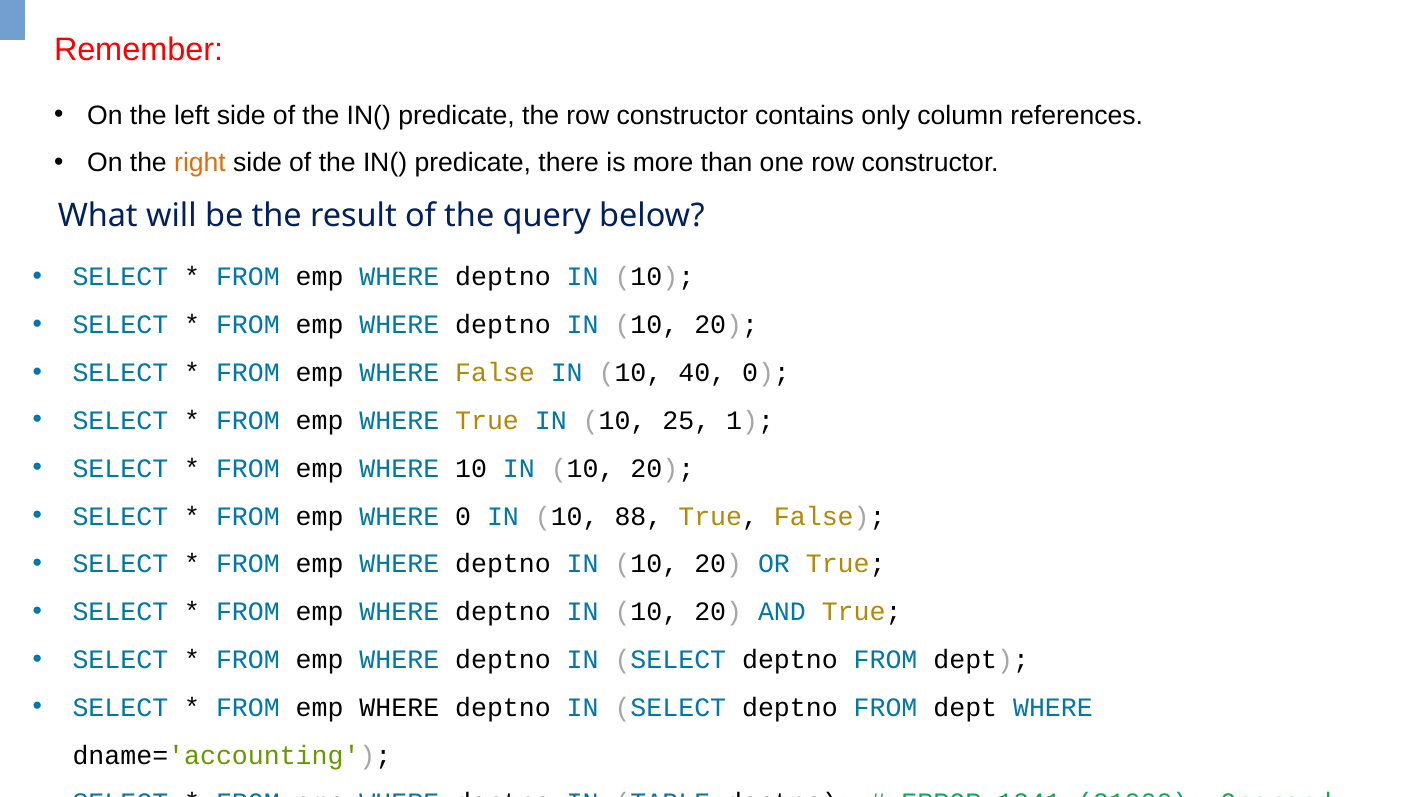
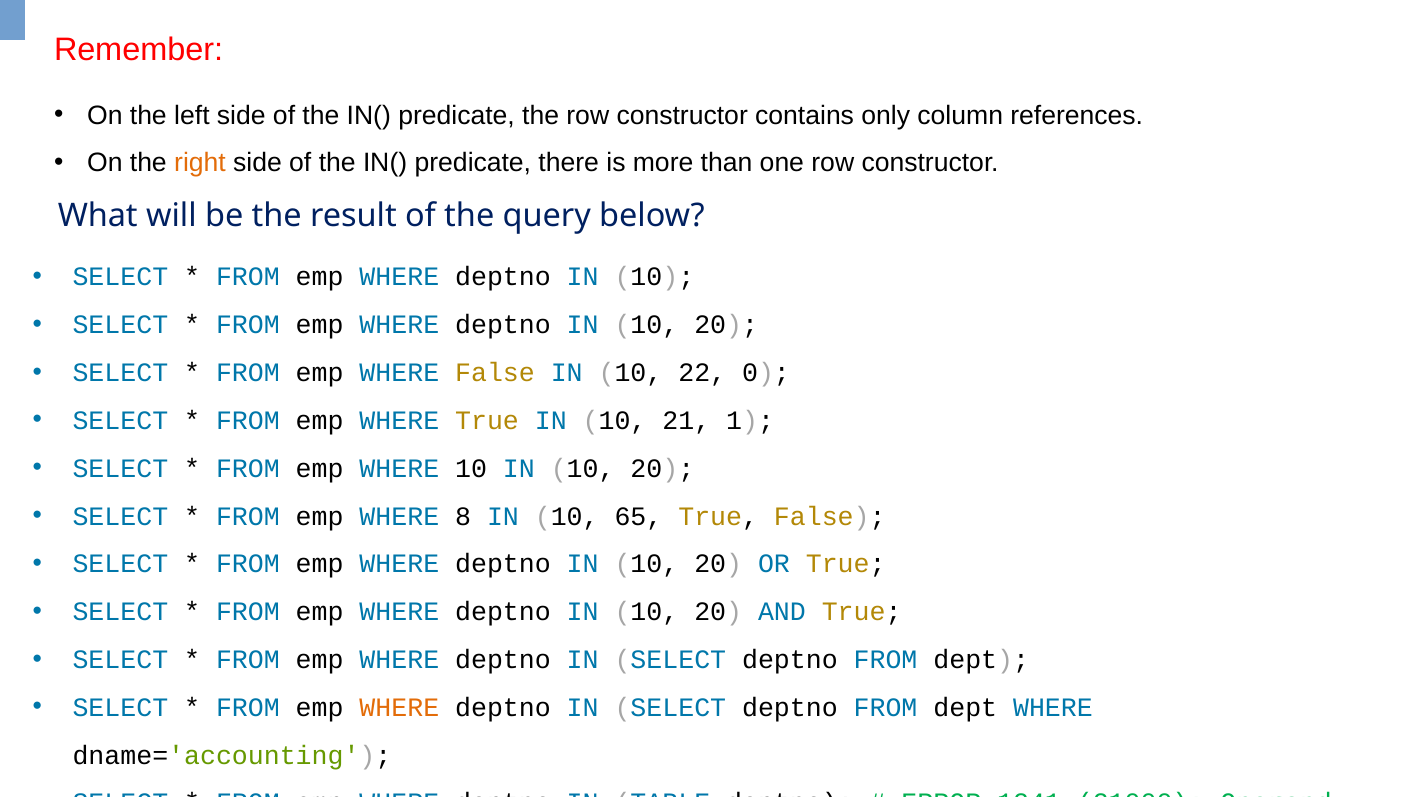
40: 40 -> 22 (702, 373)
25: 25 -> 21 (686, 421)
WHERE 0: 0 -> 8 (463, 516)
88: 88 -> 65 (638, 516)
WHERE colour: black -> orange (399, 708)
